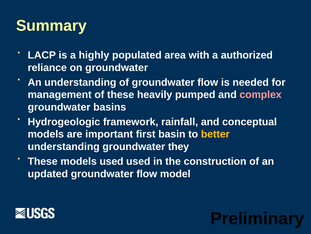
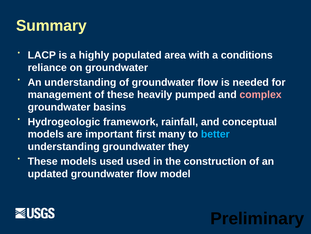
authorized: authorized -> conditions (247, 55)
basin: basin -> many (172, 134)
better colour: yellow -> light blue (215, 134)
